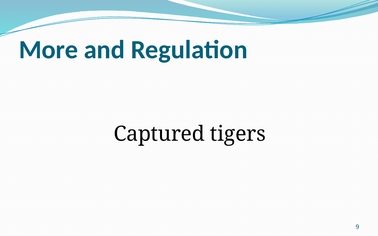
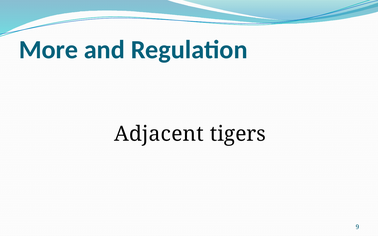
Captured: Captured -> Adjacent (159, 134)
